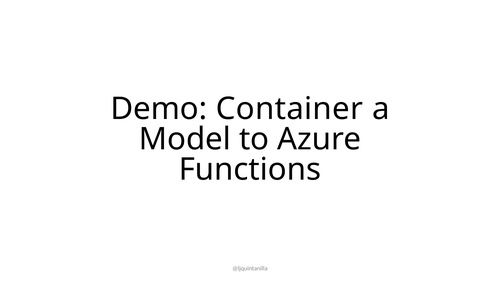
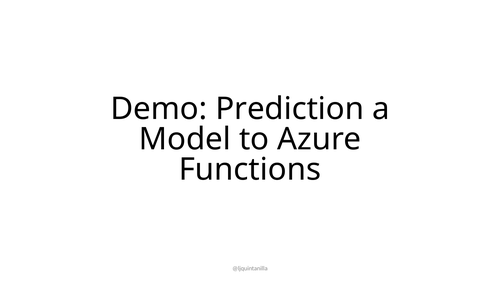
Container: Container -> Prediction (290, 109)
